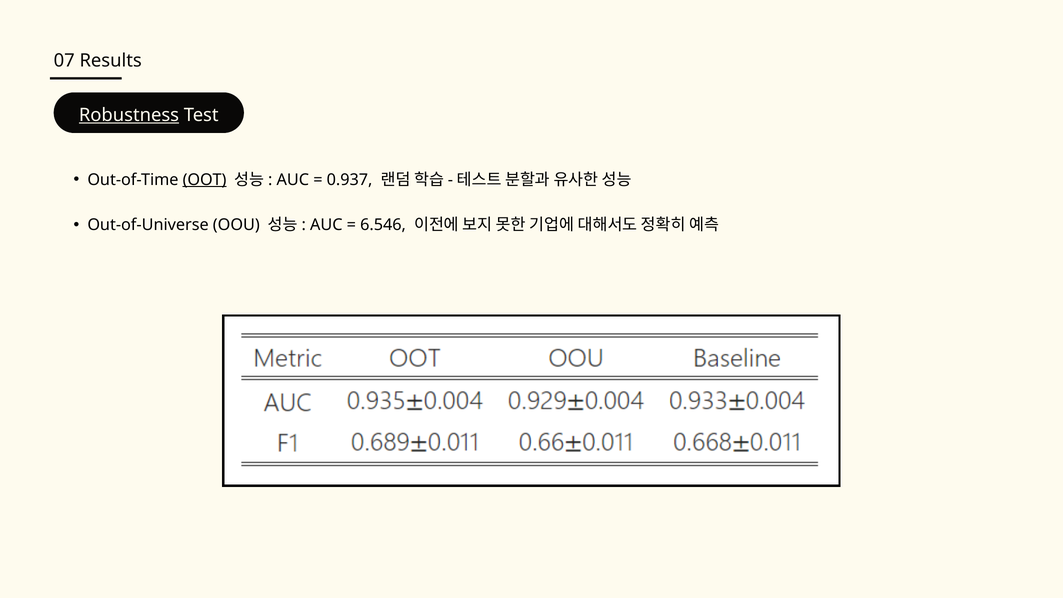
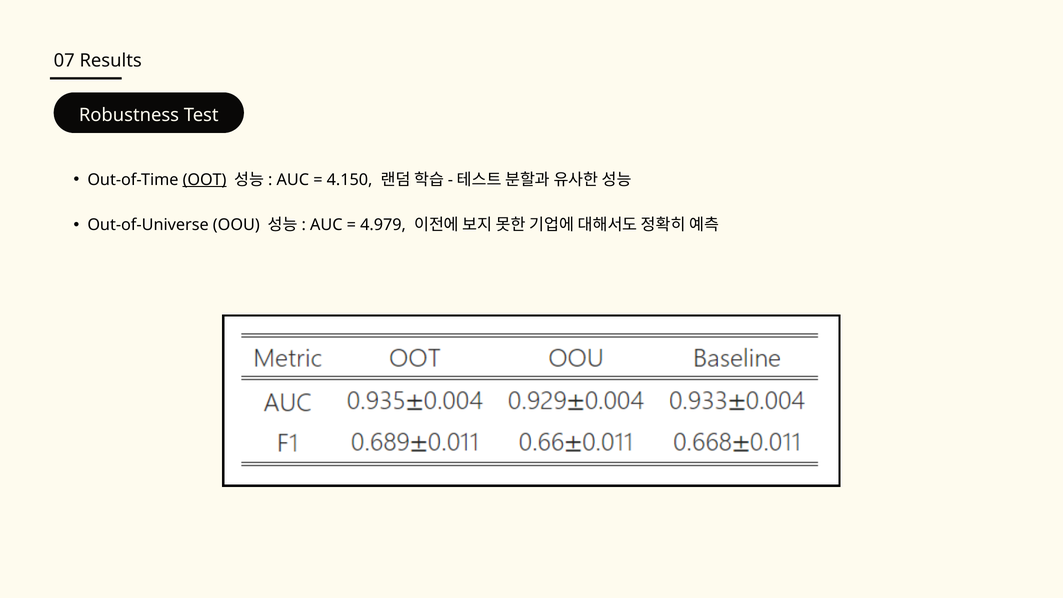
Robustness underline: present -> none (129, 115)
0.937: 0.937 -> 4.150 (350, 180)
6.546: 6.546 -> 4.979 (383, 225)
